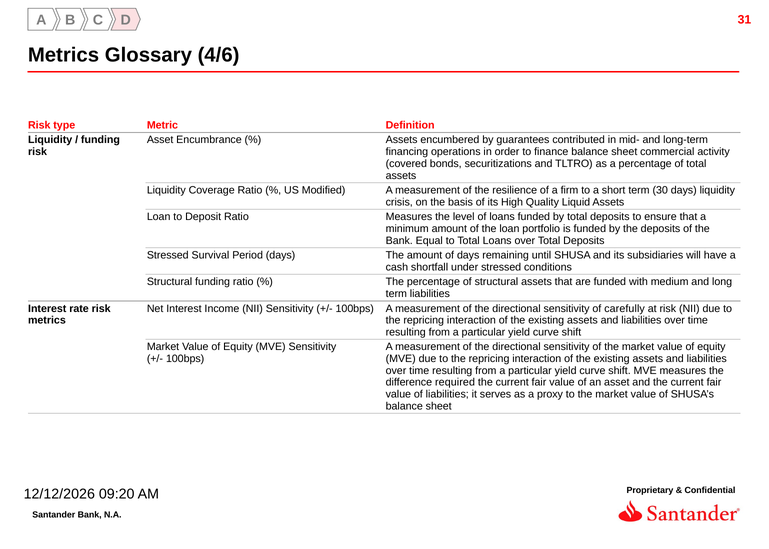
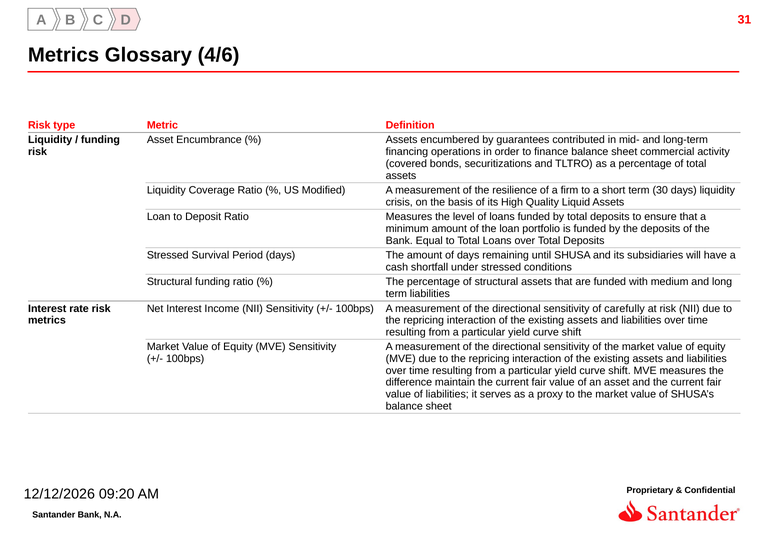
required: required -> maintain (455, 383)
